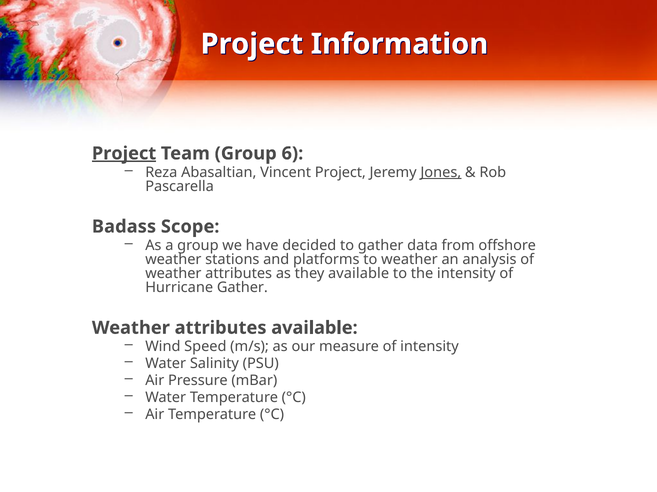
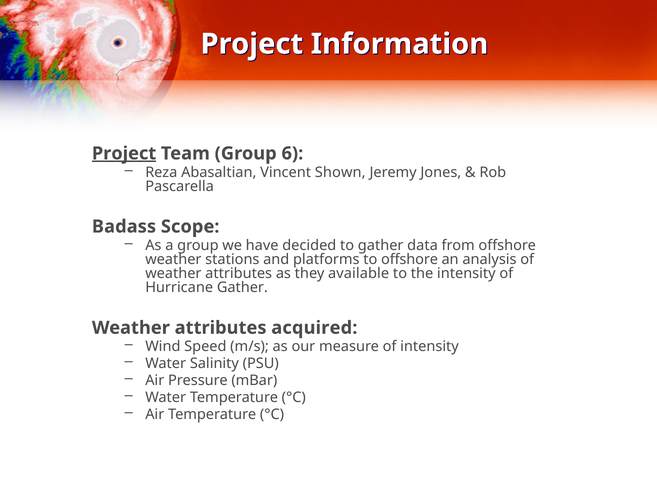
Vincent Project: Project -> Shown (340, 172)
Jones underline: present -> none (441, 172)
to weather: weather -> offshore (410, 260)
attributes available: available -> acquired (314, 328)
